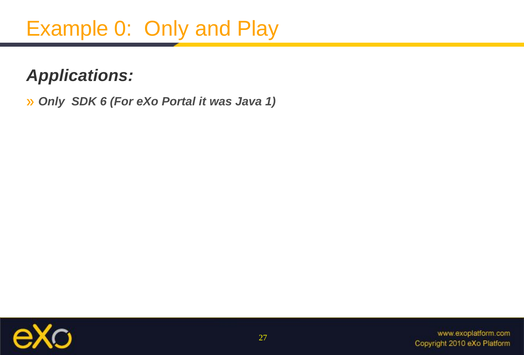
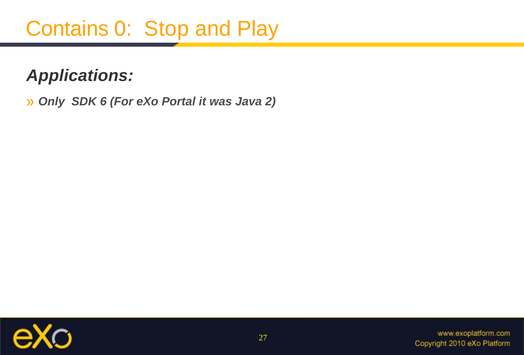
Example: Example -> Contains (67, 29)
0 Only: Only -> Stop (167, 29)
1: 1 -> 2 (270, 102)
